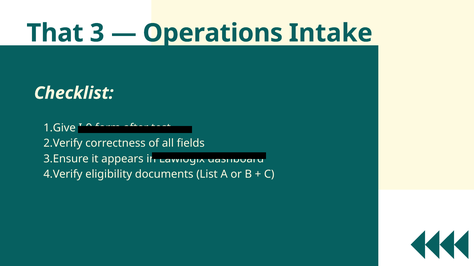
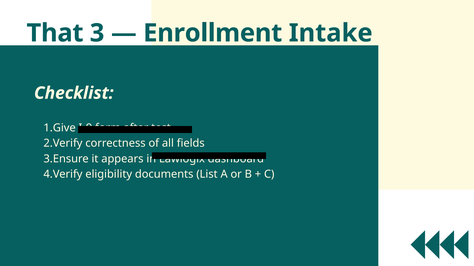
Operations: Operations -> Enrollment (213, 33)
